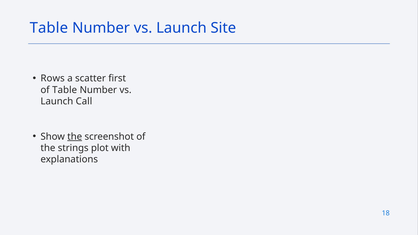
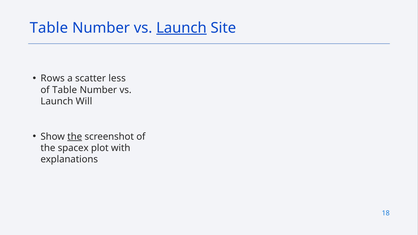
Launch underline: none -> present (181, 28)
first: first -> less (117, 78)
Call: Call -> Will (84, 101)
strings: strings -> spacex (73, 148)
